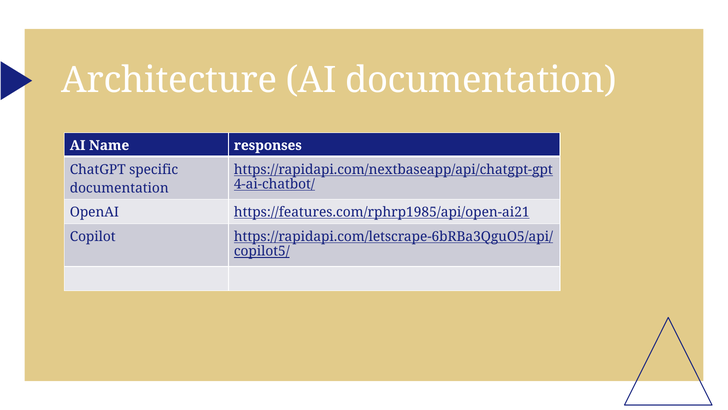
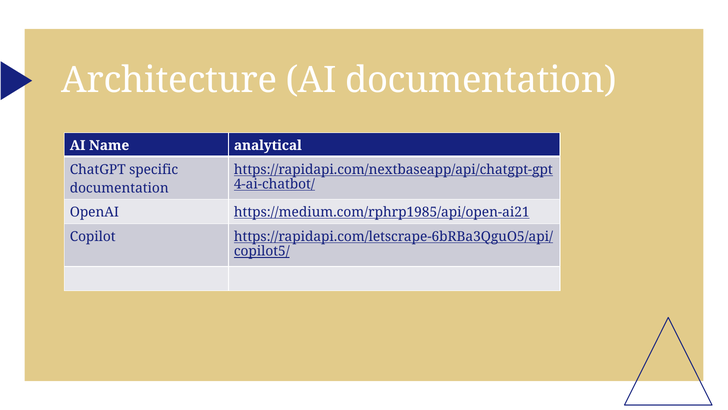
responses: responses -> analytical (268, 145)
https://features.com/rphrp1985/api/open-ai21: https://features.com/rphrp1985/api/open-ai21 -> https://medium.com/rphrp1985/api/open-ai21 (382, 212)
